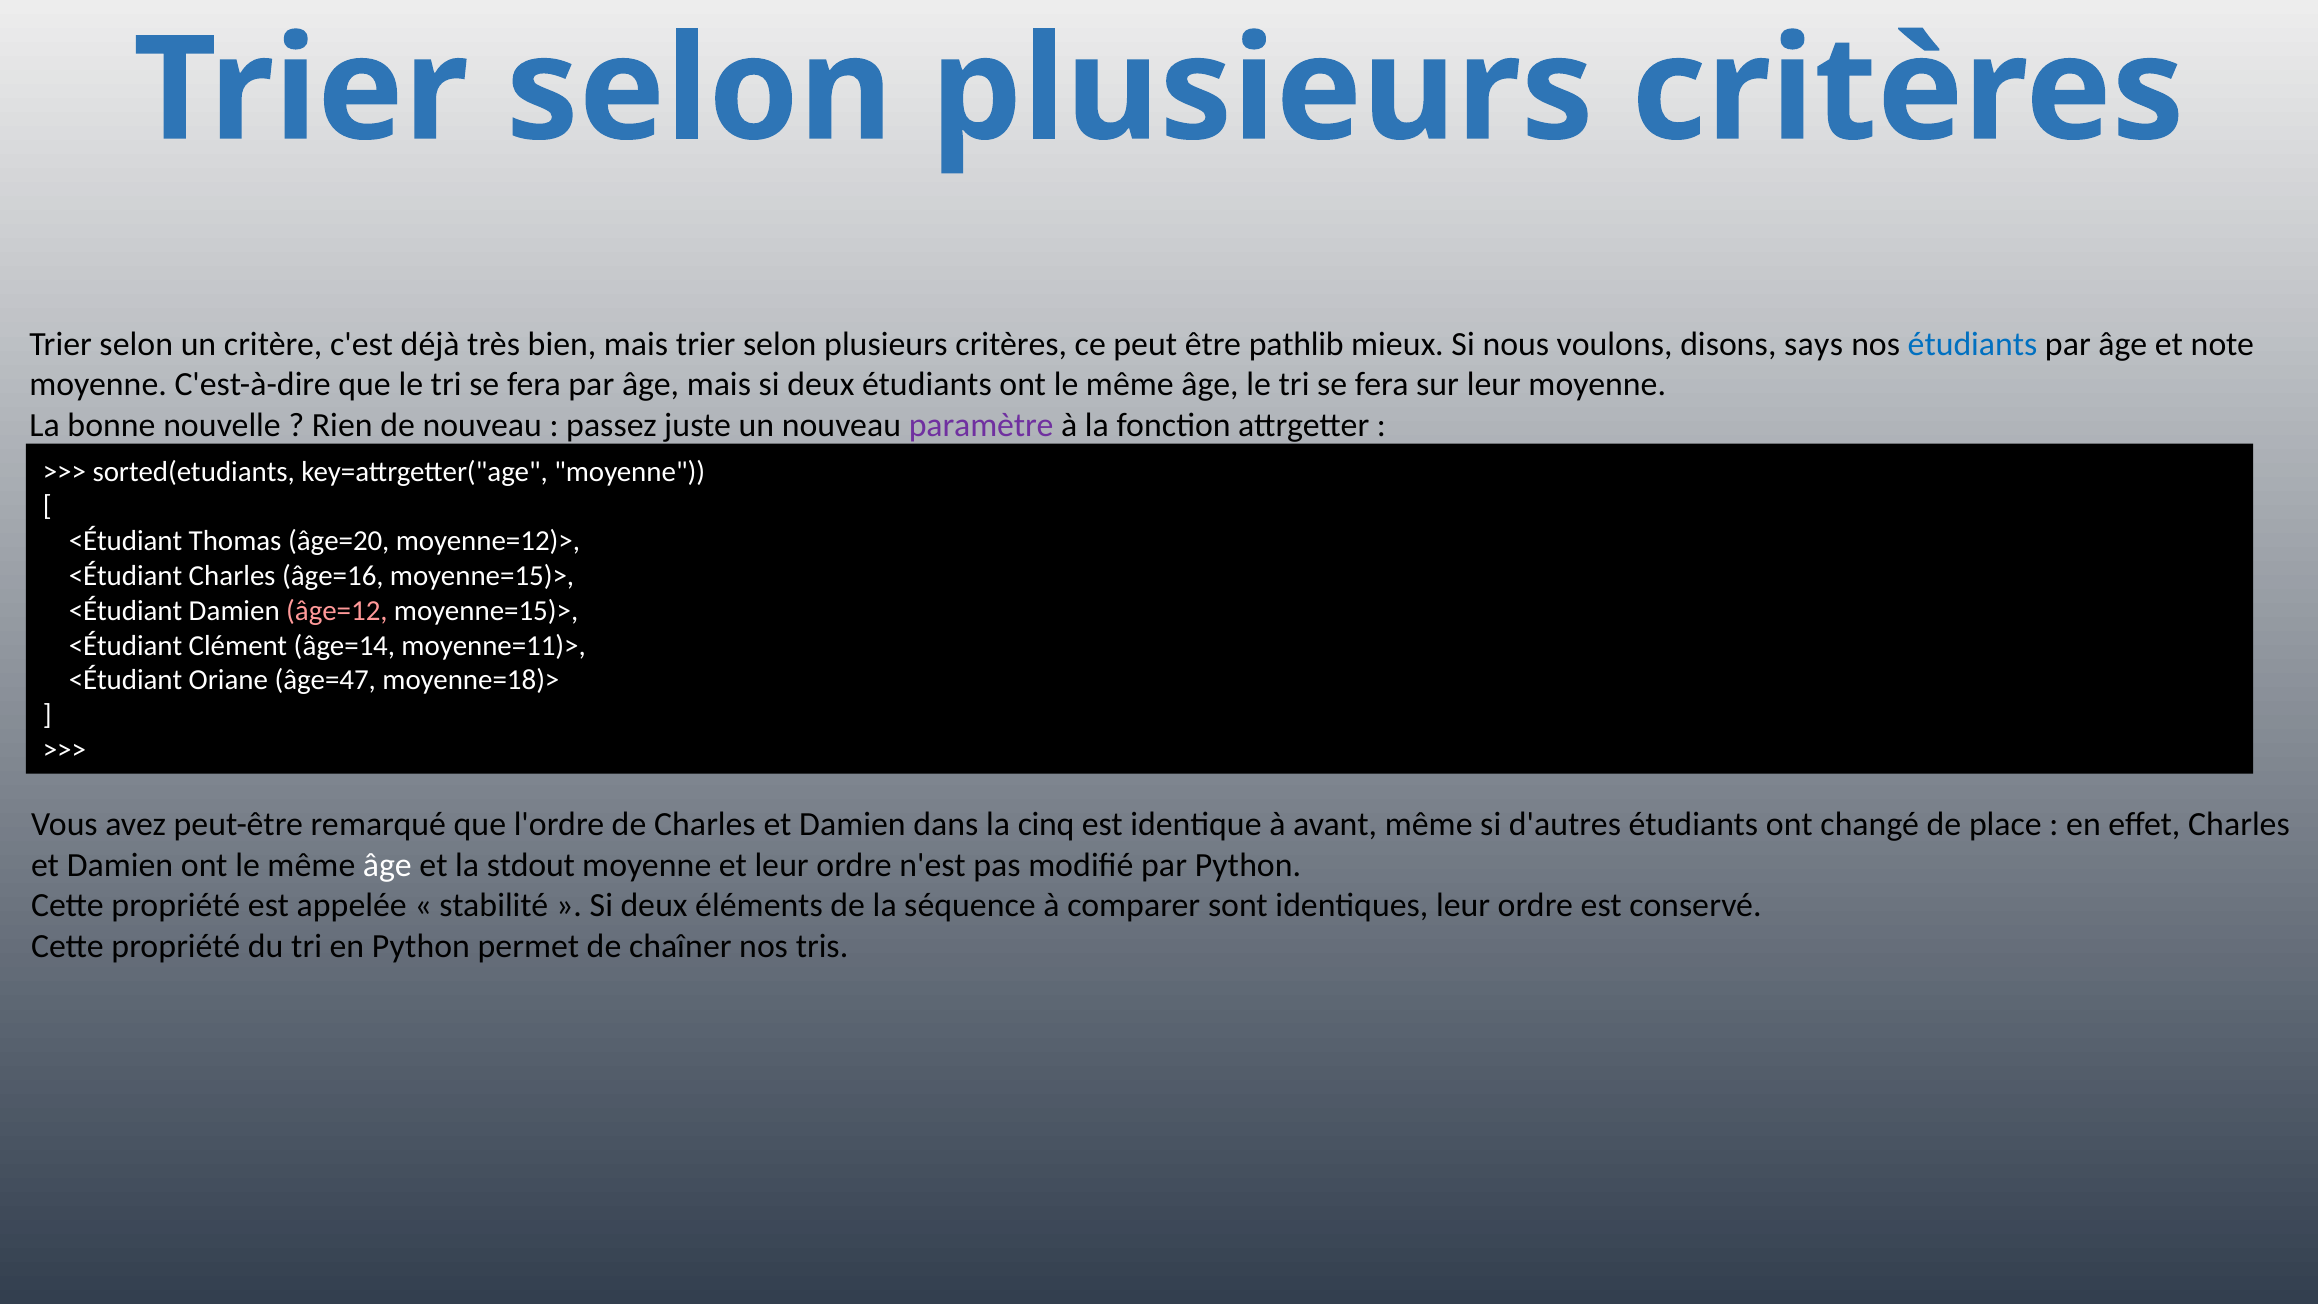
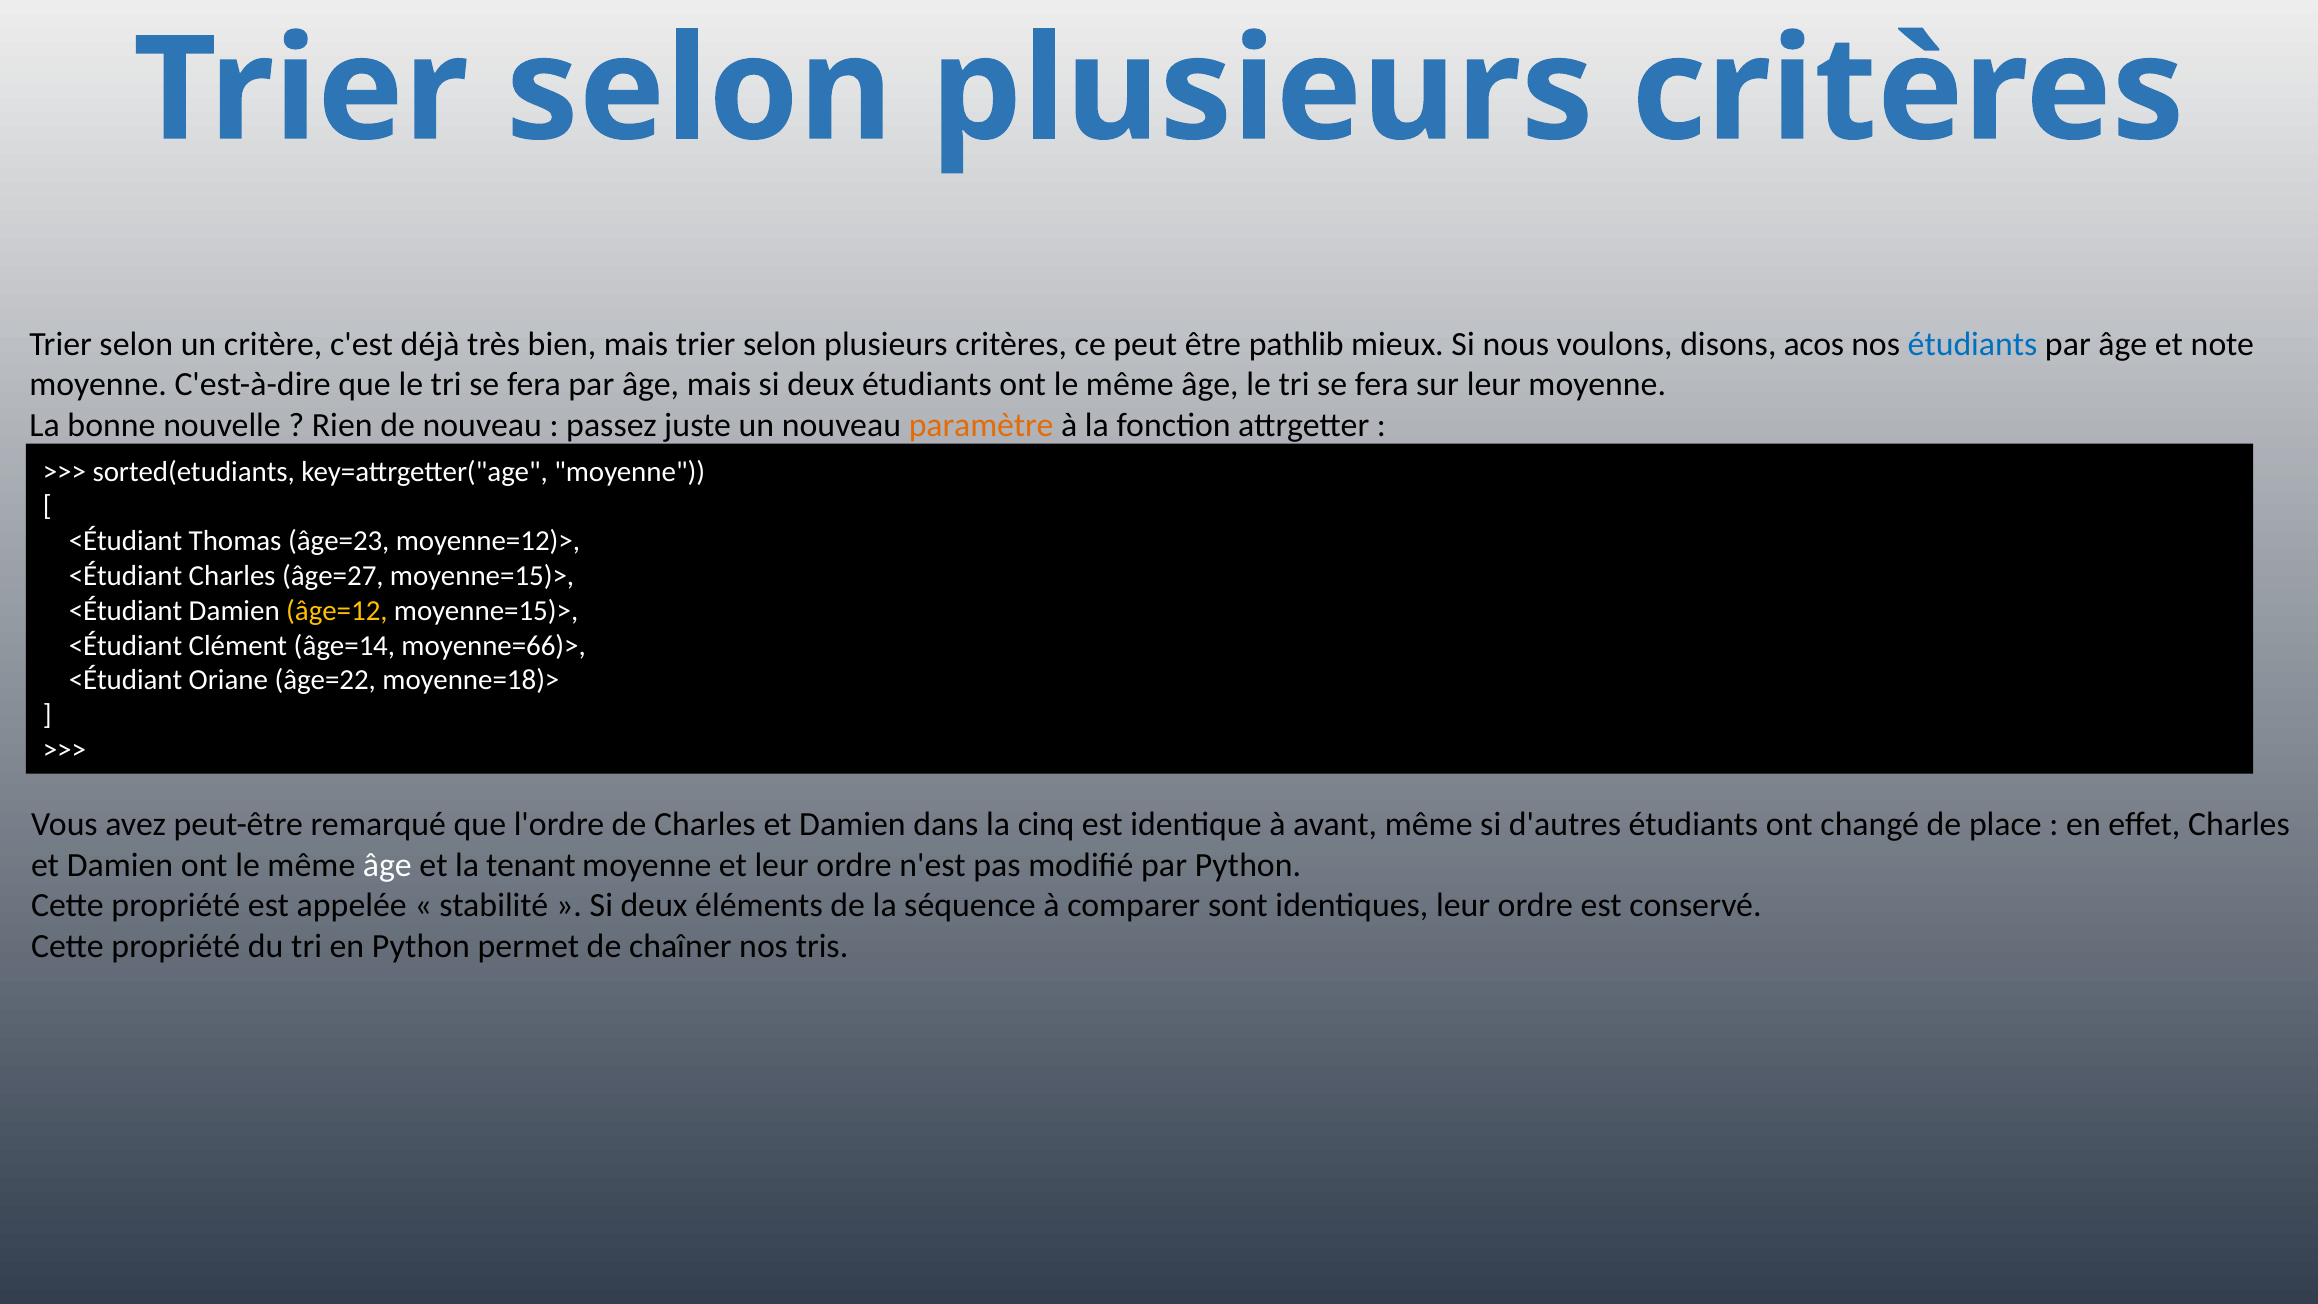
says: says -> acos (1814, 344)
paramètre colour: purple -> orange (981, 425)
âge=20: âge=20 -> âge=23 (339, 541)
âge=16: âge=16 -> âge=27 (333, 576)
âge=12 colour: pink -> yellow (337, 611)
moyenne=11)>: moyenne=11)> -> moyenne=66)> (494, 645)
âge=47: âge=47 -> âge=22 (325, 680)
stdout: stdout -> tenant (531, 865)
